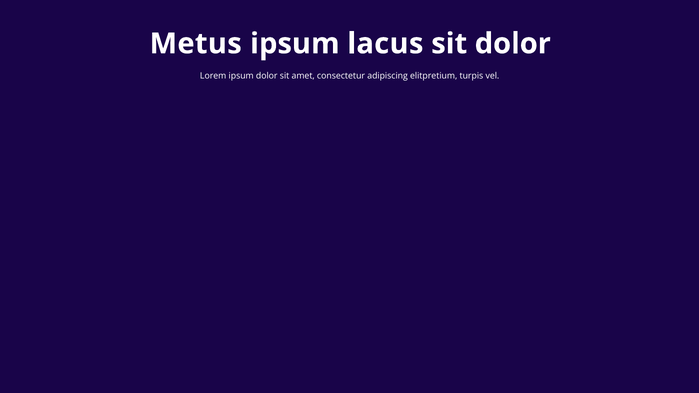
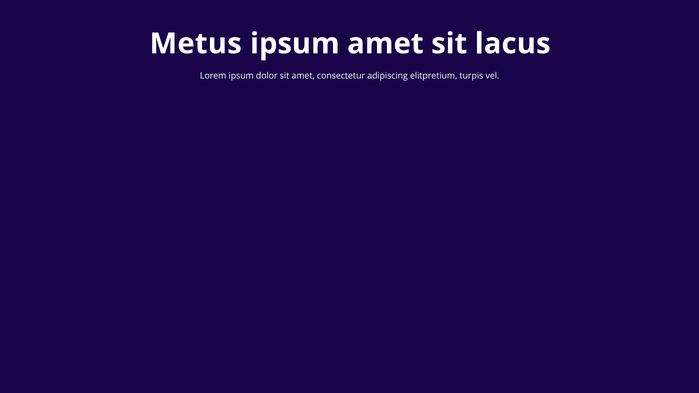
ipsum lacus: lacus -> amet (385, 44)
sit dolor: dolor -> lacus (513, 44)
